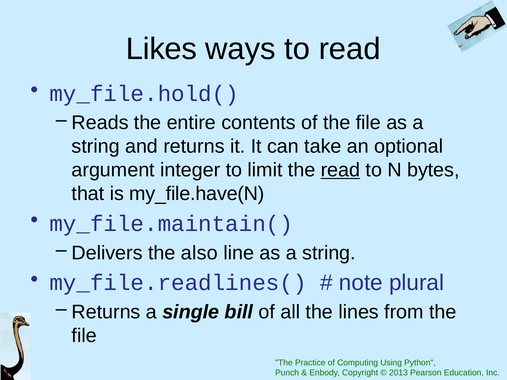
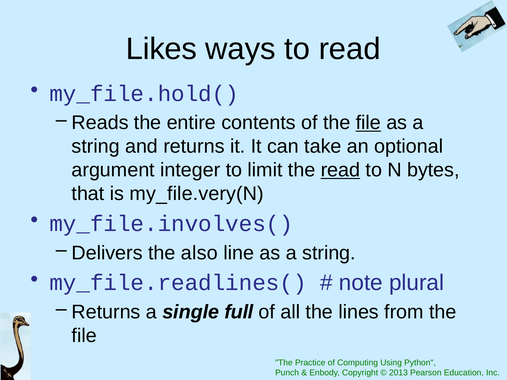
file underline: none -> present (368, 123)
my_file.have(N: my_file.have(N -> my_file.very(N (197, 194)
my_file.maintain(: my_file.maintain( -> my_file.involves( (171, 224)
bill: bill -> full (239, 312)
